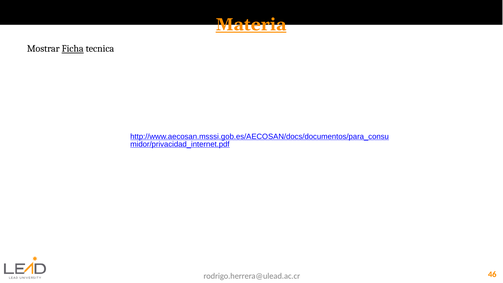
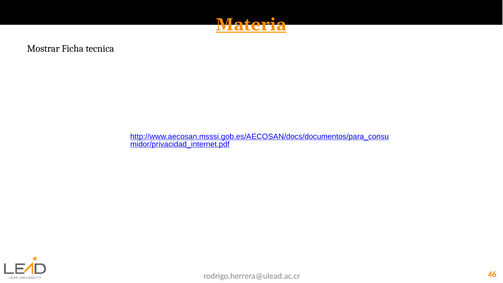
Ficha underline: present -> none (73, 49)
